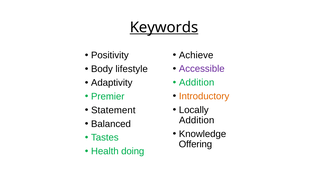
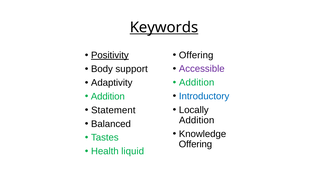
Achieve: Achieve -> Offering (196, 55)
Positivity underline: none -> present (110, 55)
lifestyle: lifestyle -> support (132, 69)
Introductory colour: orange -> blue (204, 96)
Premier: Premier -> Addition (108, 97)
doing: doing -> liquid (133, 152)
